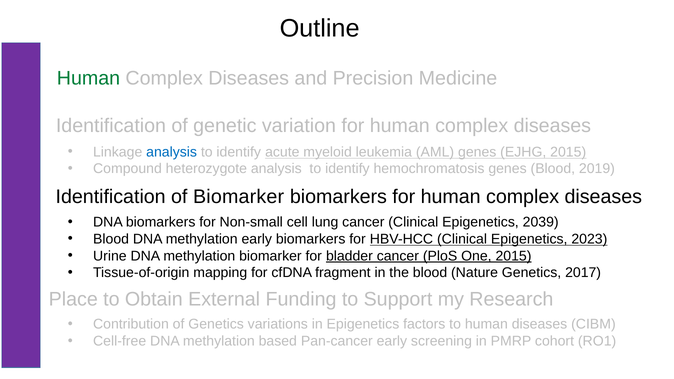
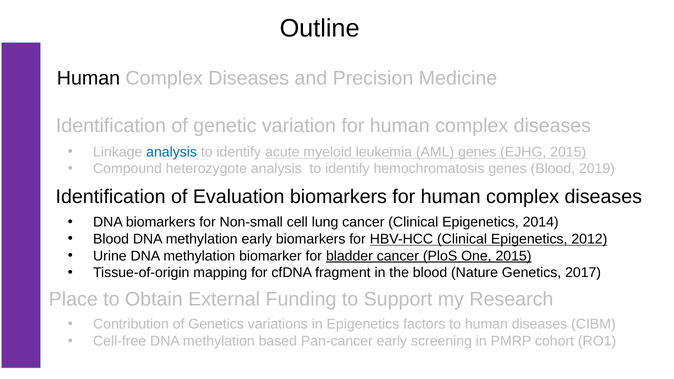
Human colour: green -> black (88, 78)
of Biomarker: Biomarker -> Evaluation (239, 197)
2039: 2039 -> 2014 (541, 222)
2023: 2023 -> 2012 (589, 239)
